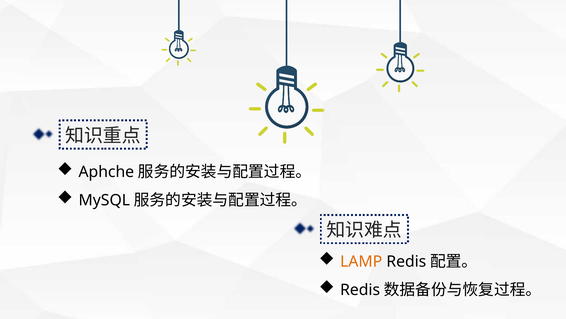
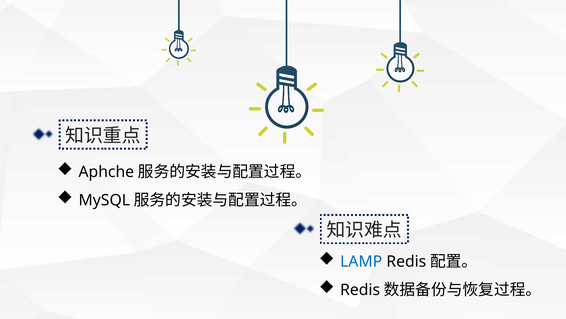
LAMP colour: orange -> blue (361, 261)
